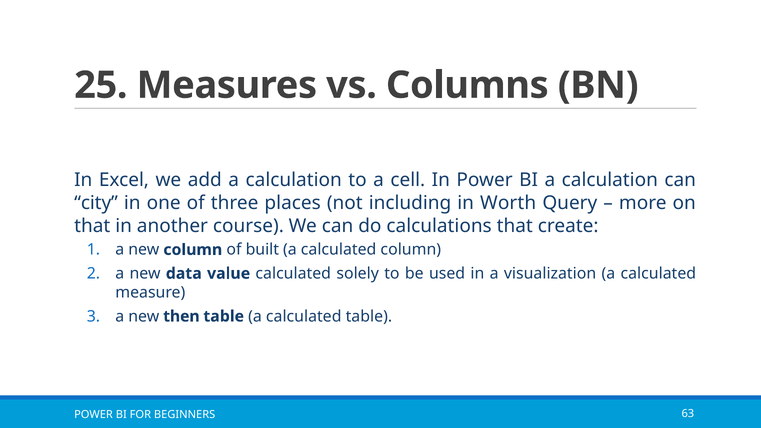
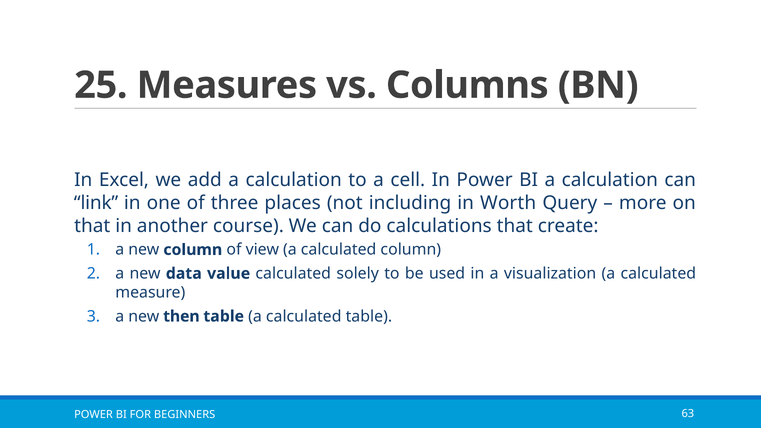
city: city -> link (96, 203)
built: built -> view (262, 250)
